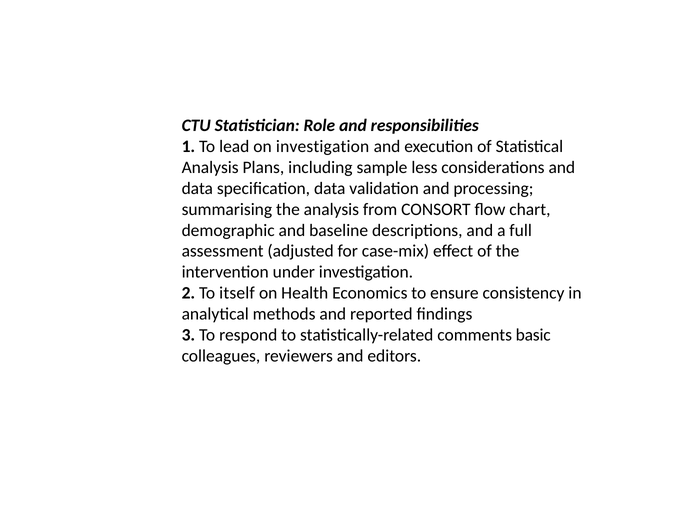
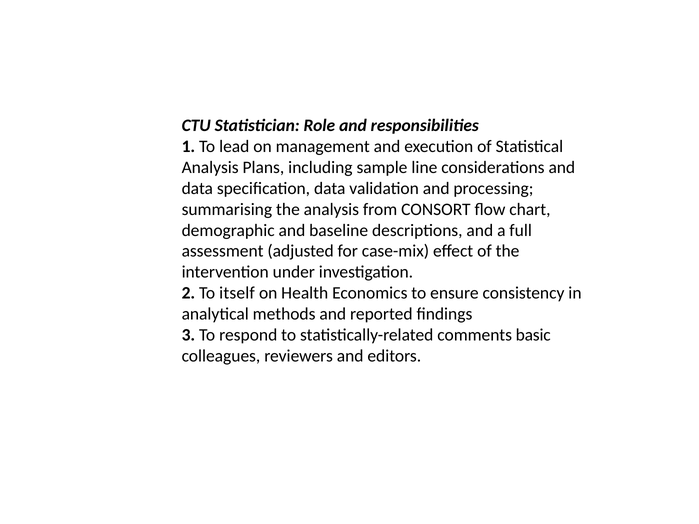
on investigation: investigation -> management (323, 146)
less: less -> line (424, 167)
